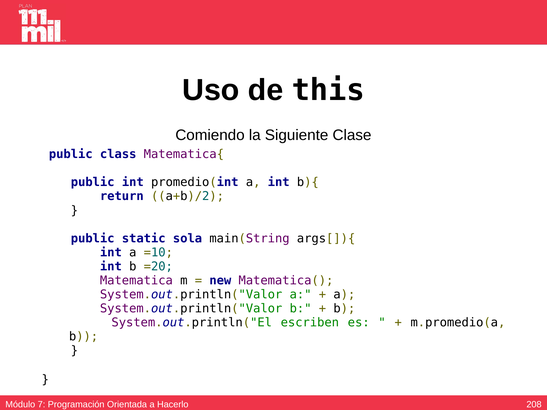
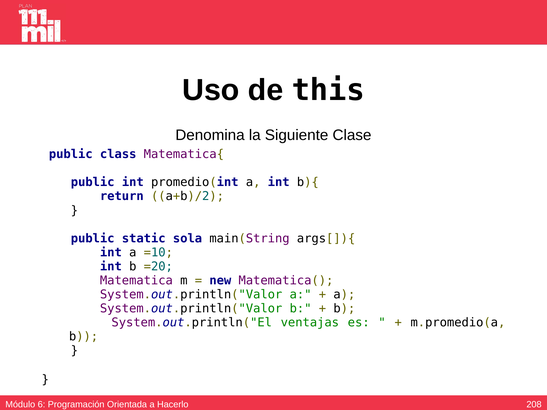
Comiendo: Comiendo -> Denomina (210, 135)
escriben: escriben -> ventajas (310, 323)
7: 7 -> 6 (41, 405)
